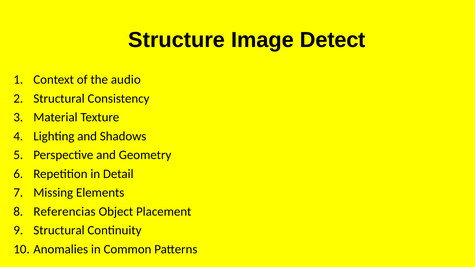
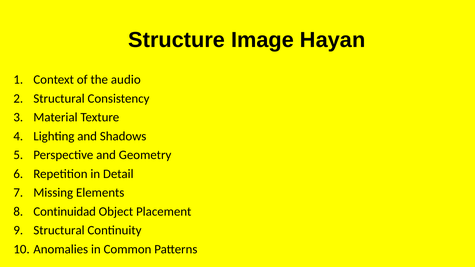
Detect: Detect -> Hayan (333, 40)
Referencias: Referencias -> Continuidad (65, 212)
